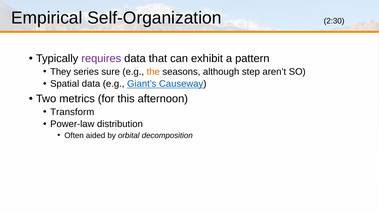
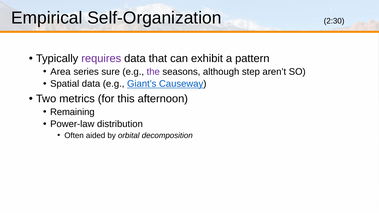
They: They -> Area (60, 72)
the colour: orange -> purple (153, 72)
Transform: Transform -> Remaining (72, 112)
